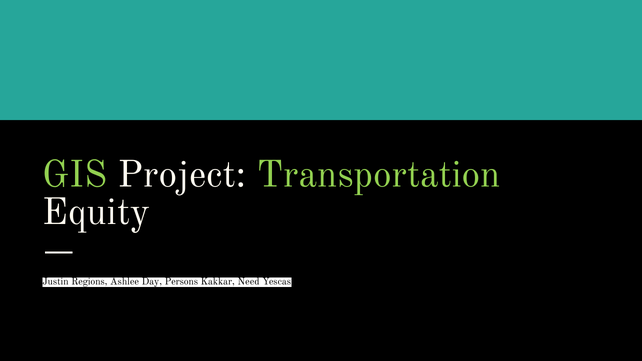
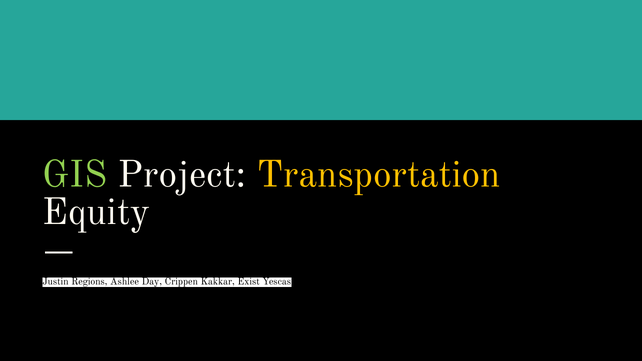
Transportation colour: light green -> yellow (379, 175)
Persons: Persons -> Crippen (181, 282)
Need: Need -> Exist (249, 282)
